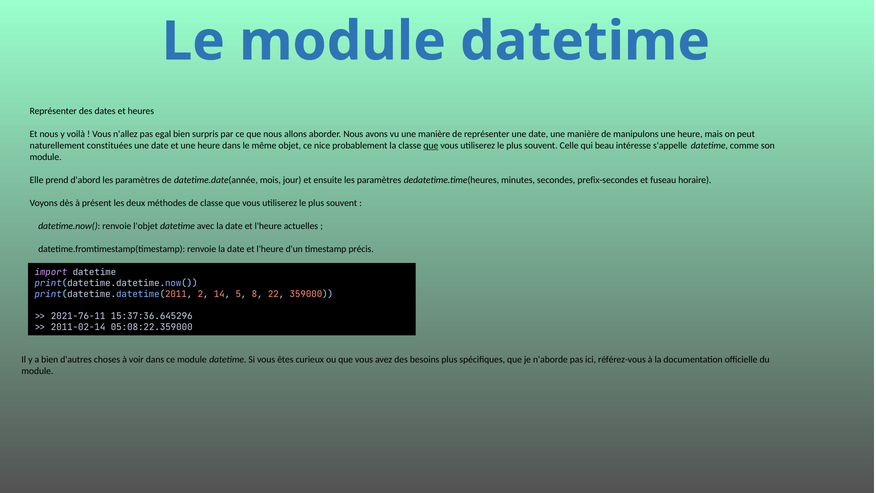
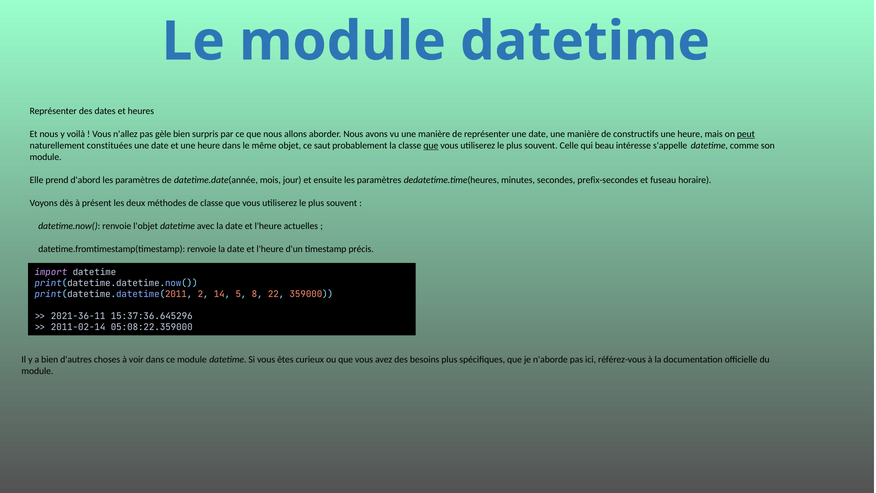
egal: egal -> gèle (163, 134)
manipulons: manipulons -> constructifs (636, 134)
peut underline: none -> present (746, 134)
nice: nice -> saut (322, 145)
2021-76-11: 2021-76-11 -> 2021-36-11 (78, 316)
